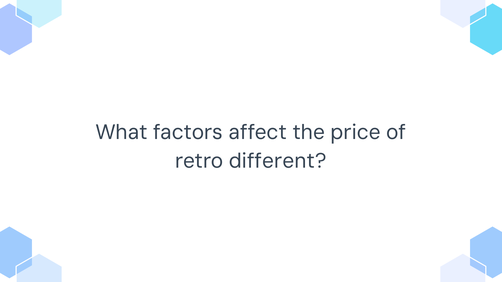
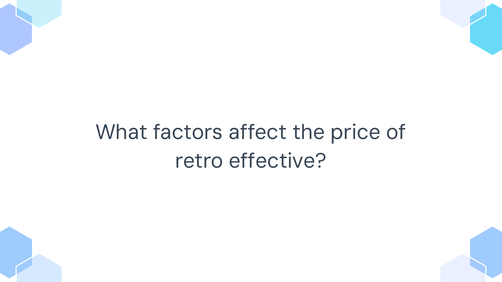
different: different -> effective (278, 161)
